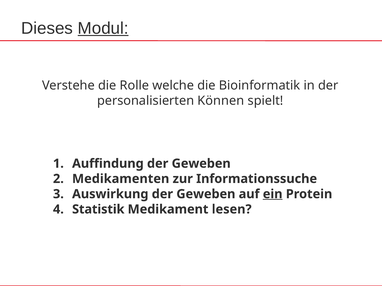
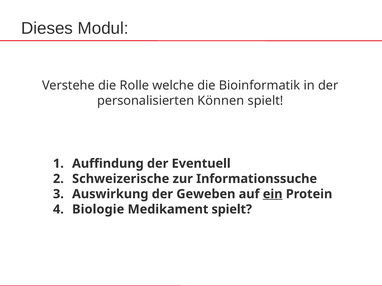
Modul underline: present -> none (103, 28)
Auffindung der Geweben: Geweben -> Eventuell (201, 164)
Medikamenten: Medikamenten -> Schweizerische (121, 179)
Statistik: Statistik -> Biologie (98, 210)
Medikament lesen: lesen -> spielt (232, 210)
